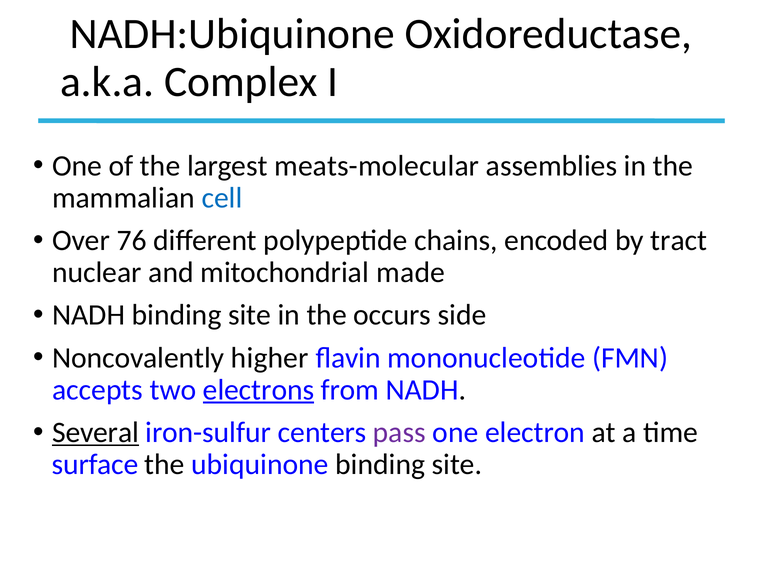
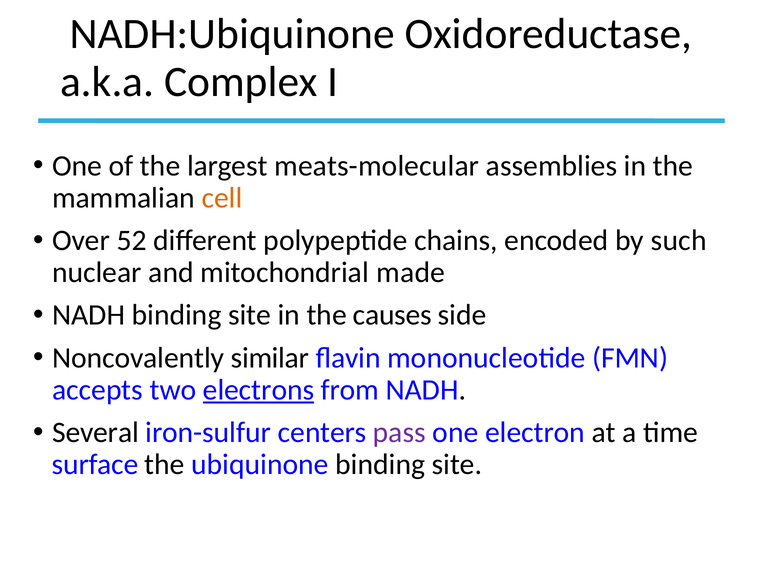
cell colour: blue -> orange (222, 198)
76: 76 -> 52 (132, 241)
tract: tract -> such (679, 241)
occurs: occurs -> causes (392, 315)
higher: higher -> similar (270, 358)
Several underline: present -> none (96, 433)
